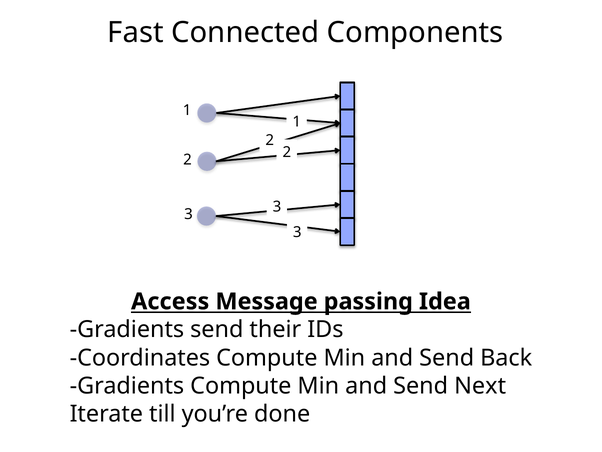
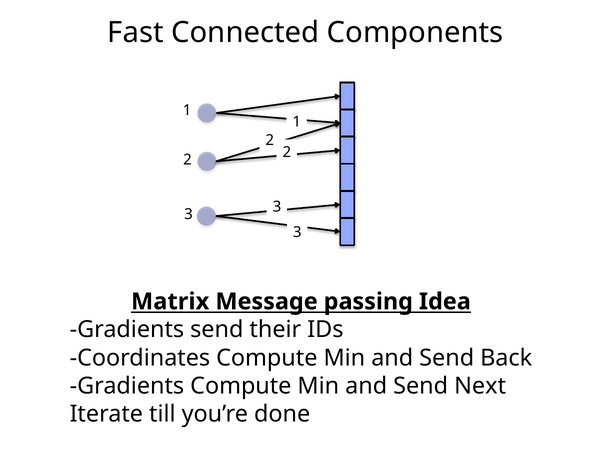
Access: Access -> Matrix (170, 301)
